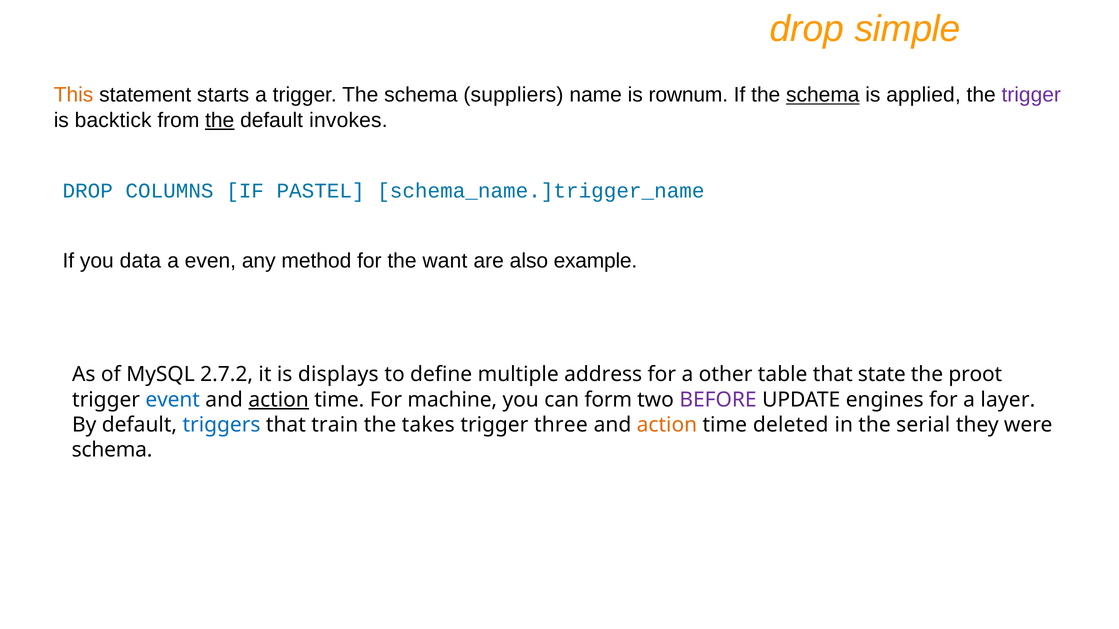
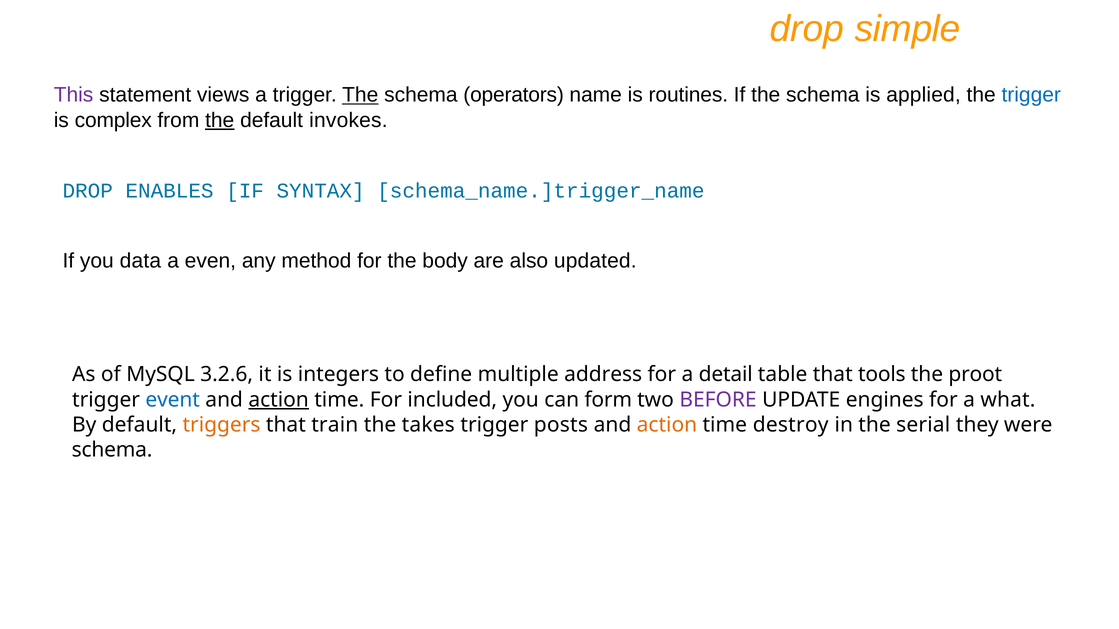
This colour: orange -> purple (74, 95)
starts: starts -> views (223, 95)
The underline: none -> present (360, 95)
suppliers: suppliers -> operators (514, 95)
rownum: rownum -> routines (688, 95)
schema underline: present -> none (823, 95)
trigger colour: purple -> blue (1031, 95)
backtick: backtick -> complex (113, 120)
COLUMNS: COLUMNS -> ENABLES (170, 191)
PASTEL: PASTEL -> SYNTAX (321, 191)
want: want -> body (445, 261)
example: example -> updated (595, 261)
2.7.2: 2.7.2 -> 3.2.6 (227, 375)
displays: displays -> integers (338, 375)
other: other -> detail (726, 375)
state: state -> tools (882, 375)
machine: machine -> included (452, 400)
layer: layer -> what (1008, 400)
triggers colour: blue -> orange (222, 425)
three: three -> posts (561, 425)
deleted: deleted -> destroy (791, 425)
